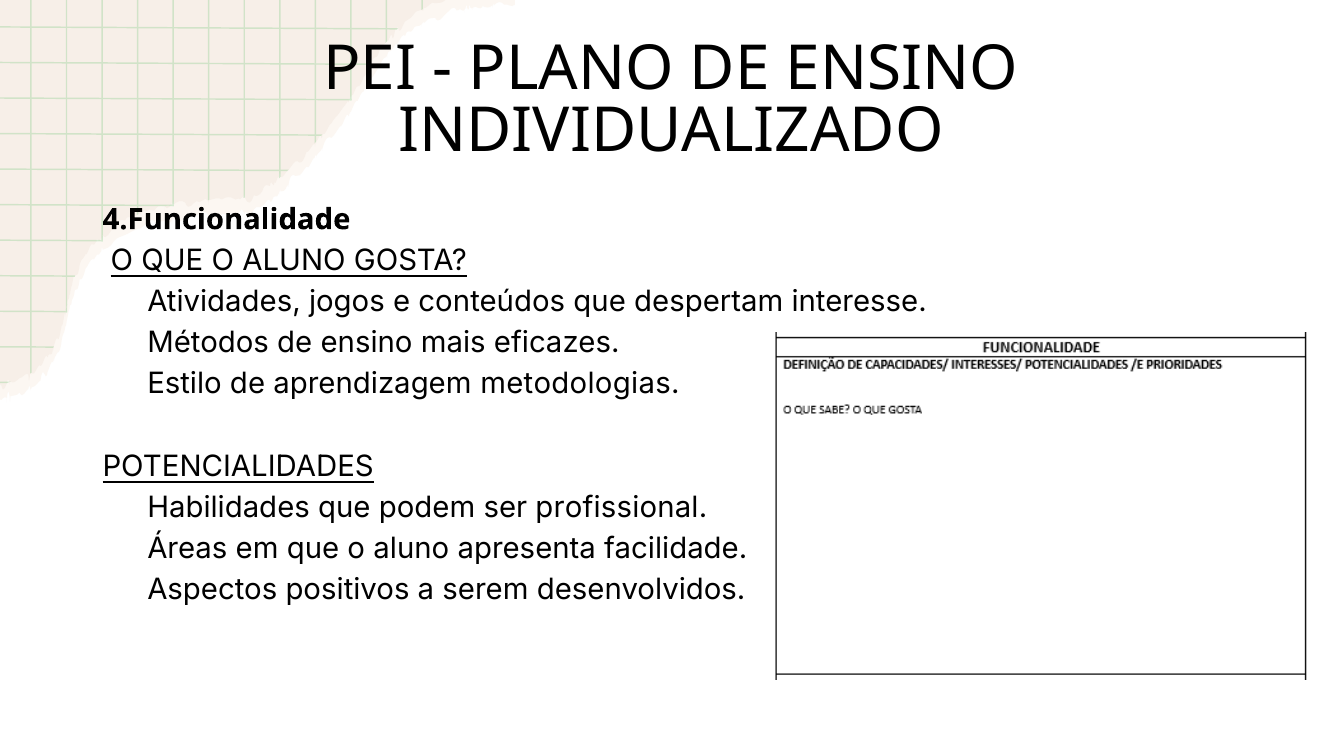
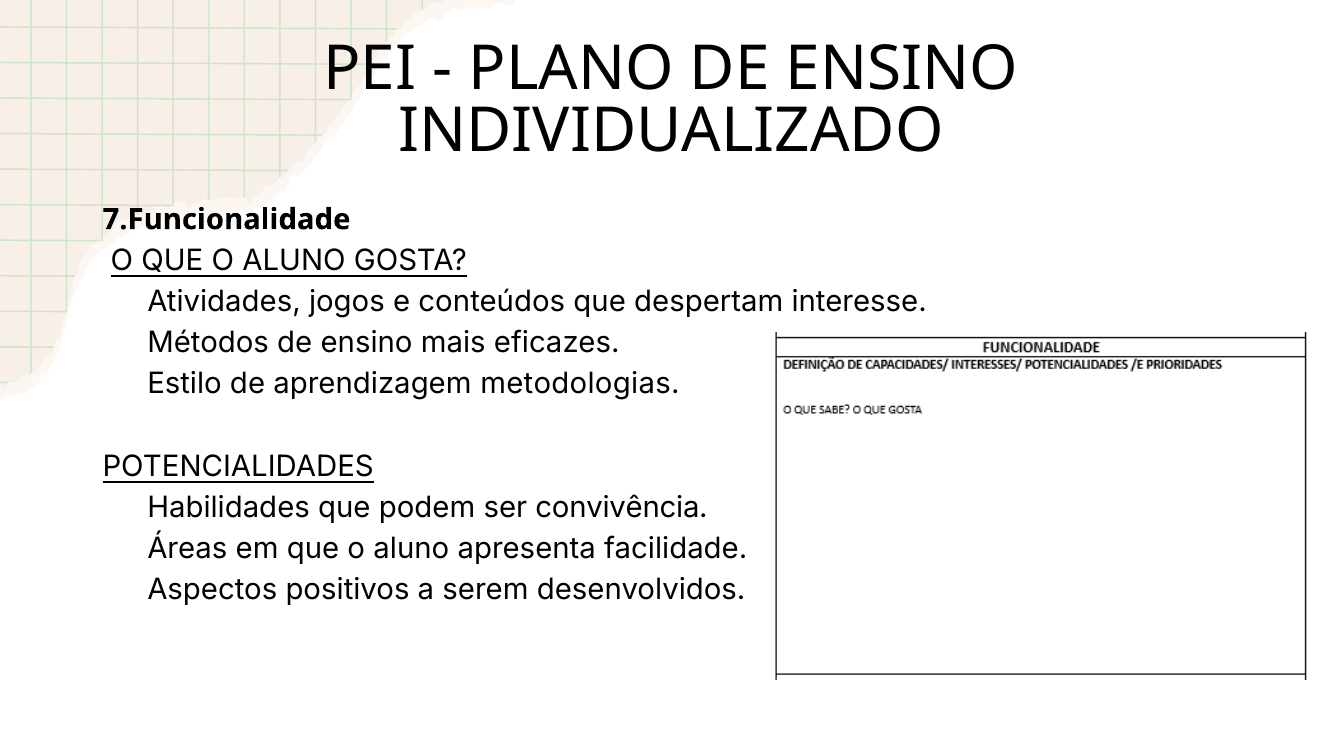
4.Funcionalidade: 4.Funcionalidade -> 7.Funcionalidade (227, 219)
profissional: profissional -> convivência (622, 508)
